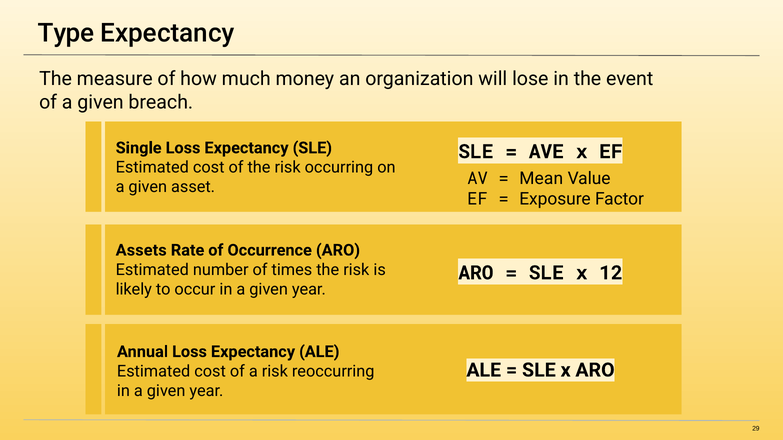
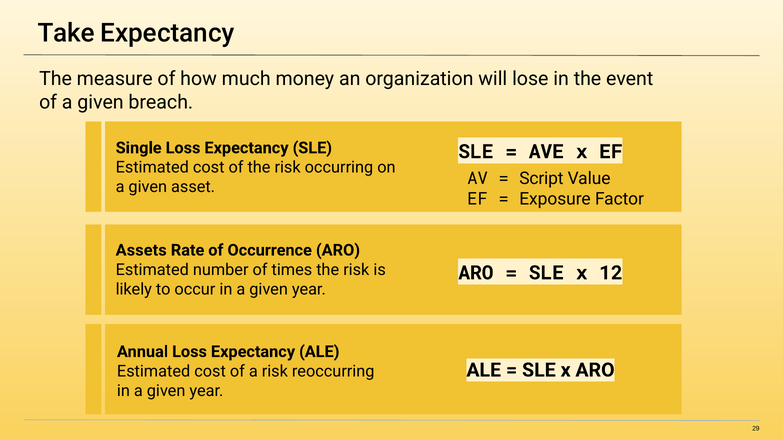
Type: Type -> Take (66, 33)
Mean: Mean -> Script (541, 179)
